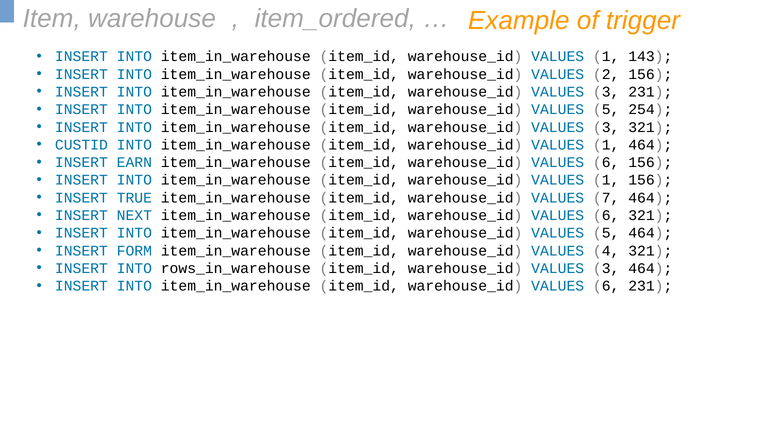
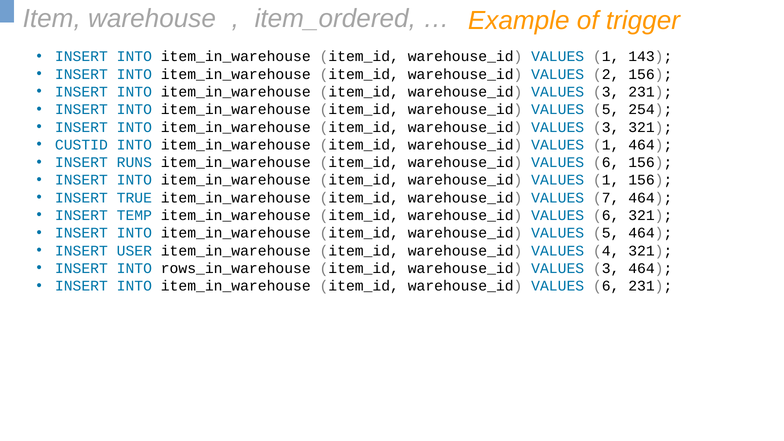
EARN: EARN -> RUNS (134, 162)
NEXT: NEXT -> TEMP (134, 215)
FORM: FORM -> USER (134, 251)
